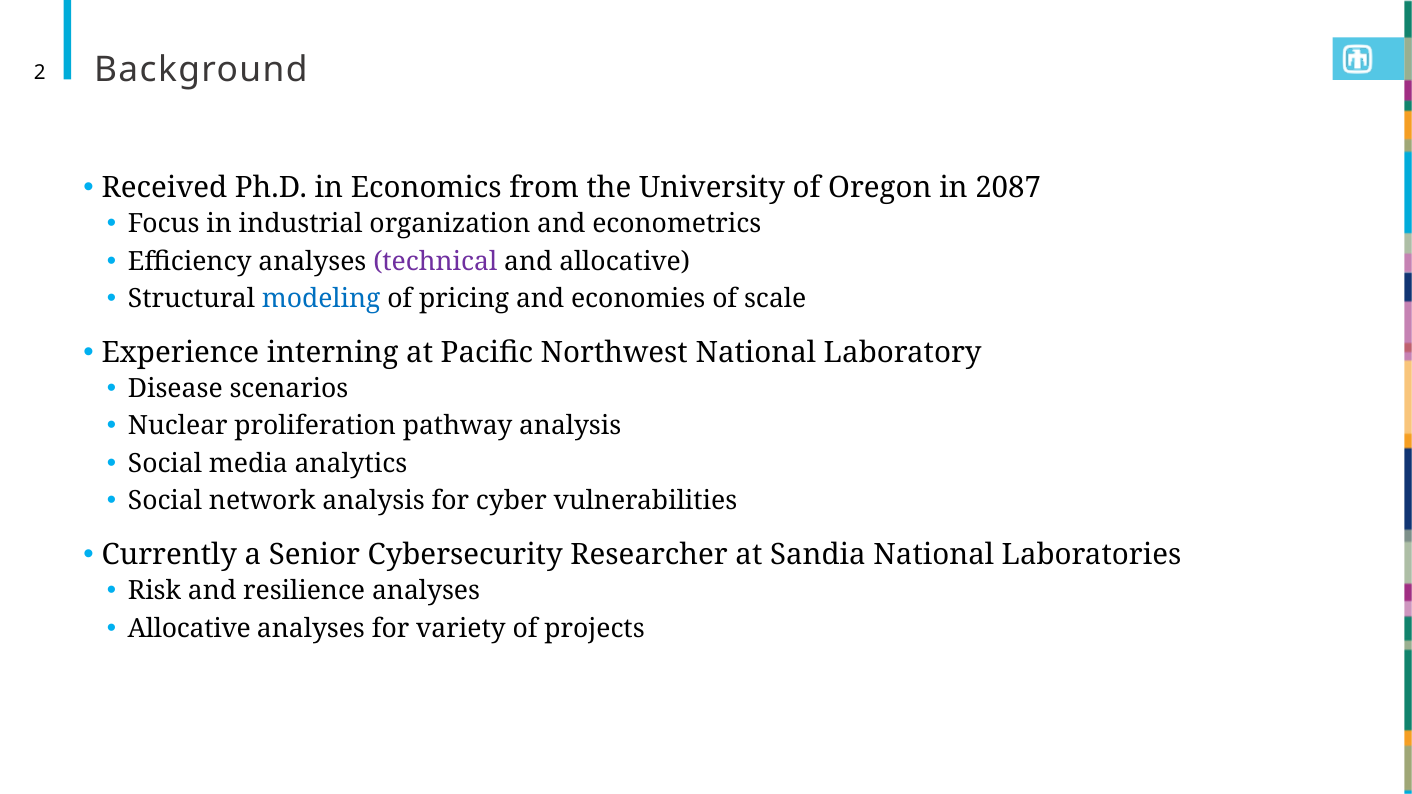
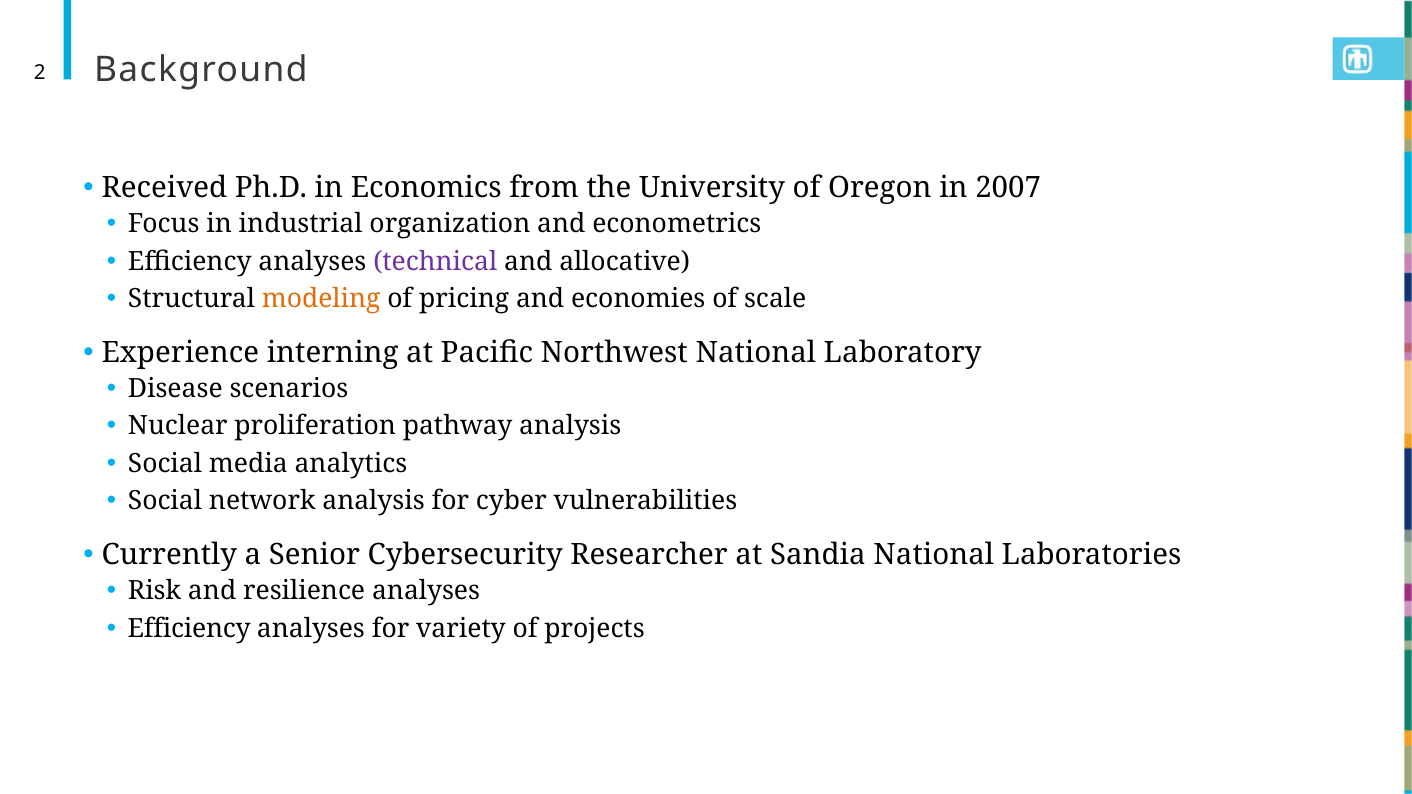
2087: 2087 -> 2007 (1008, 188)
modeling colour: blue -> orange (321, 299)
Allocative: Allocative -> Efficiency (189, 628)
